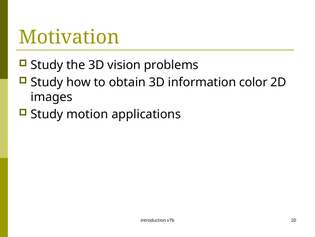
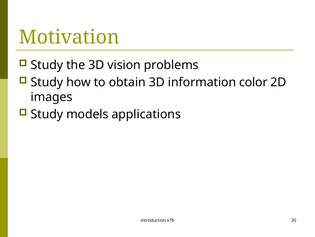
motion: motion -> models (87, 114)
